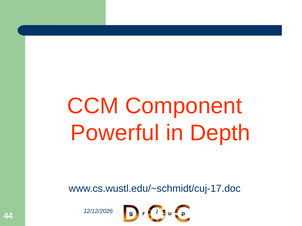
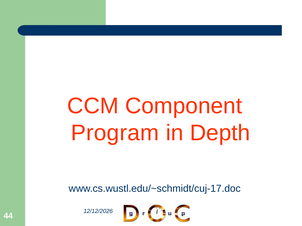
Powerful: Powerful -> Program (115, 133)
